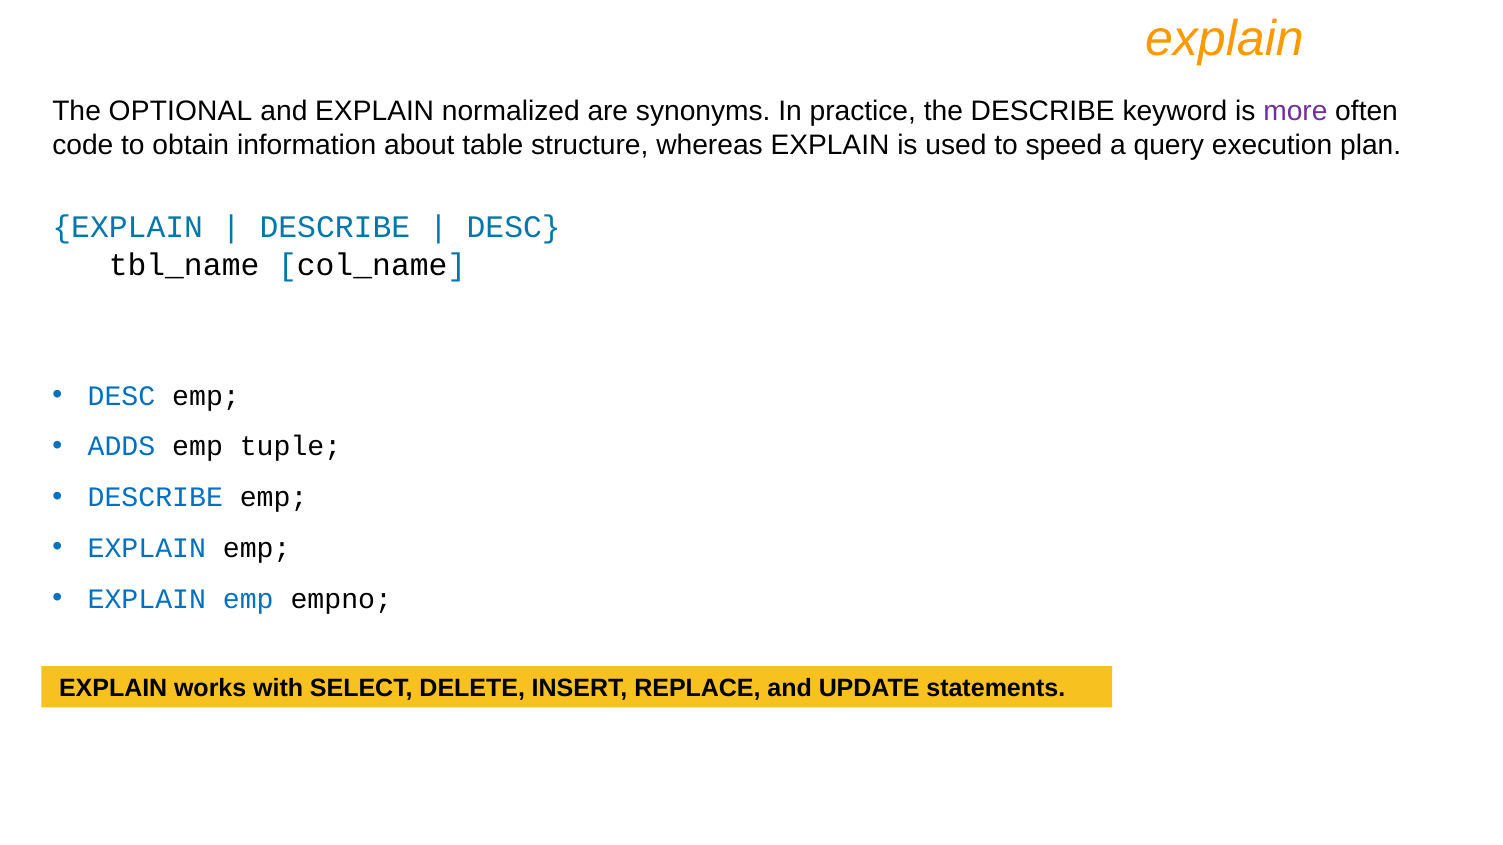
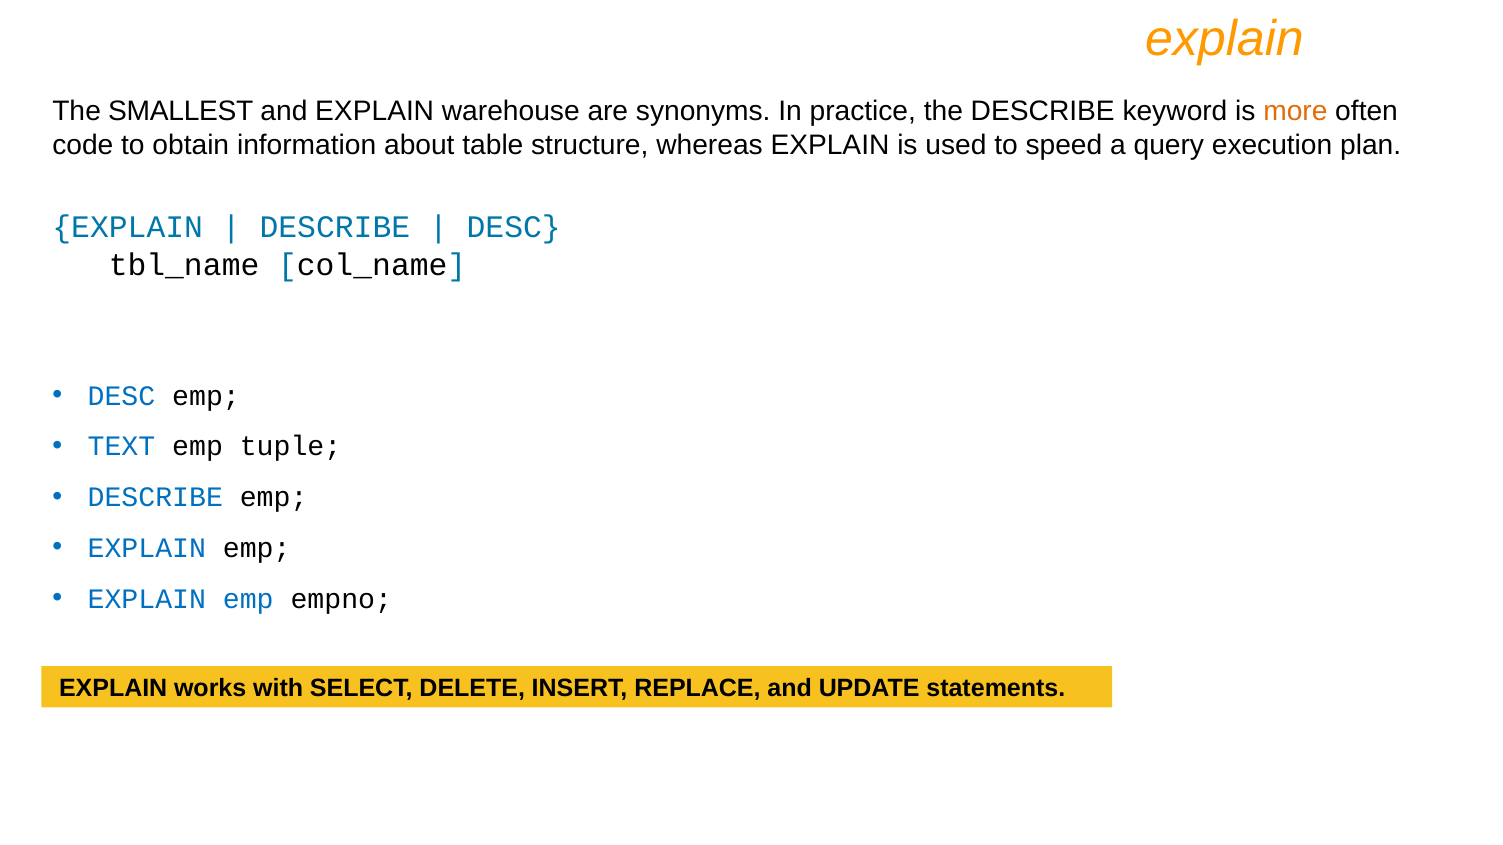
OPTIONAL: OPTIONAL -> SMALLEST (181, 111)
normalized: normalized -> warehouse (511, 111)
more colour: purple -> orange (1295, 111)
ADDS: ADDS -> TEXT (121, 447)
